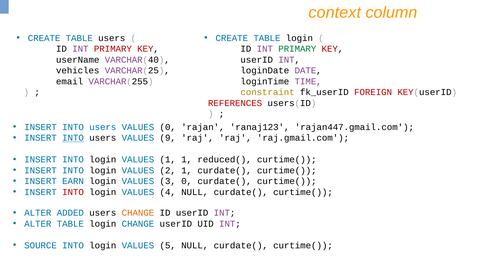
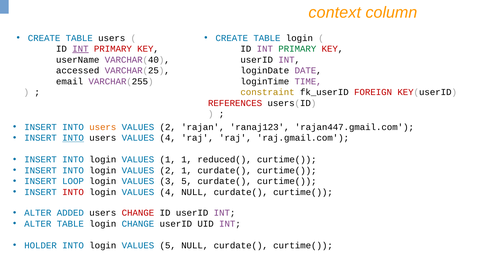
INT underline: none -> present (80, 49)
vehicles: vehicles -> accessed (78, 70)
users colour: blue -> orange (103, 127)
0: 0 -> 2 (168, 127)
users VALUES 9: 9 -> 4 (168, 138)
EARN: EARN -> LOOP (73, 181)
3 0: 0 -> 5 (187, 181)
CHANGE colour: orange -> red (138, 213)
SOURCE: SOURCE -> HOLDER (41, 245)
